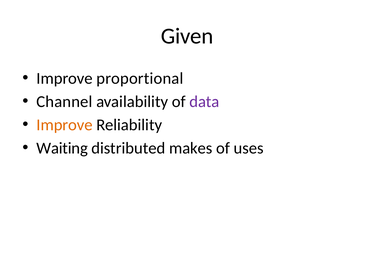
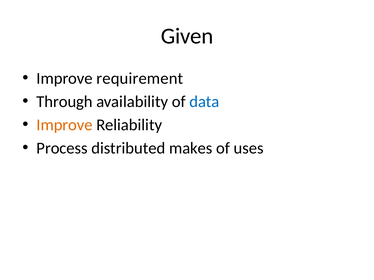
proportional: proportional -> requirement (140, 78)
Channel: Channel -> Through (65, 102)
data colour: purple -> blue (204, 102)
Waiting: Waiting -> Process (62, 148)
